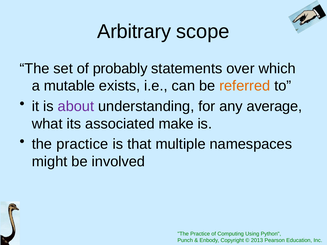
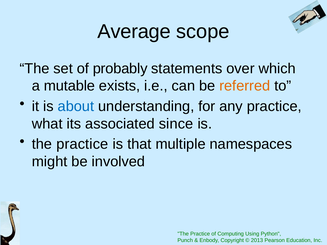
Arbitrary: Arbitrary -> Average (134, 32)
about colour: purple -> blue (76, 106)
any average: average -> practice (274, 106)
make: make -> since (176, 124)
